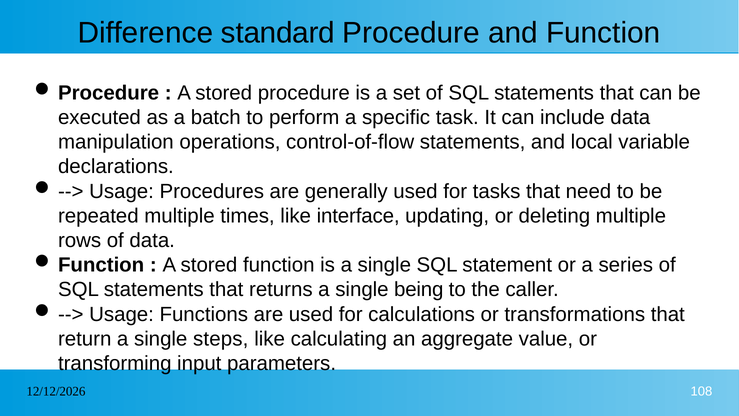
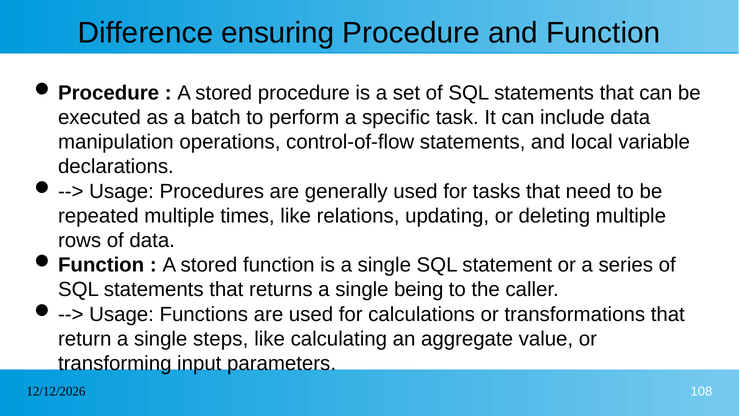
standard: standard -> ensuring (278, 33)
interface: interface -> relations (358, 216)
